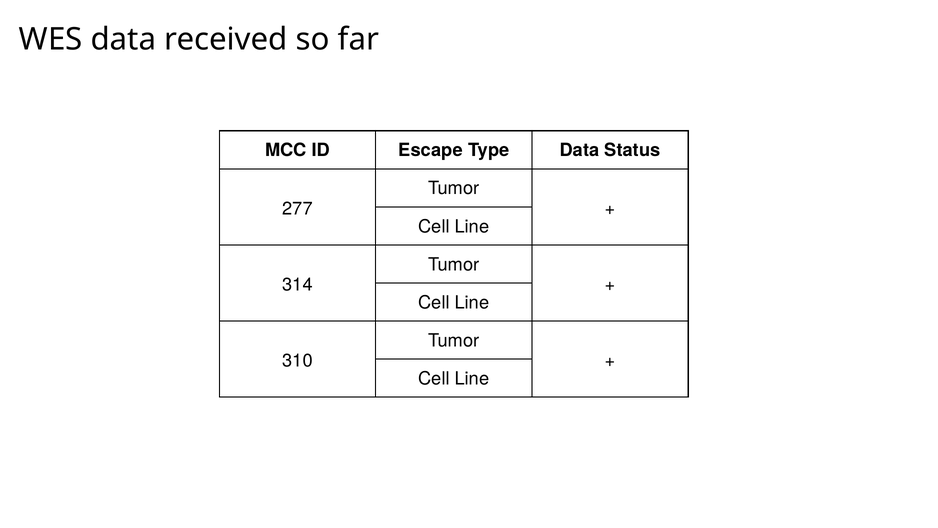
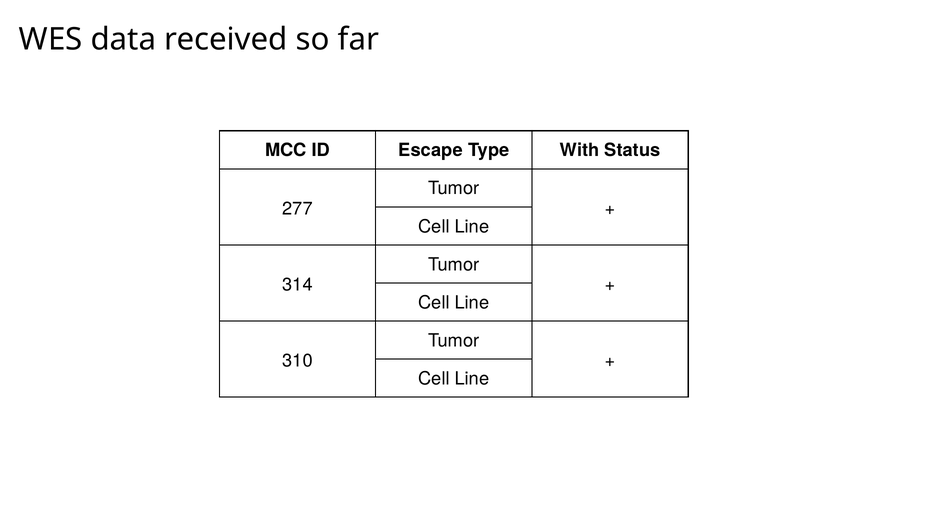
Type Data: Data -> With (580, 150)
